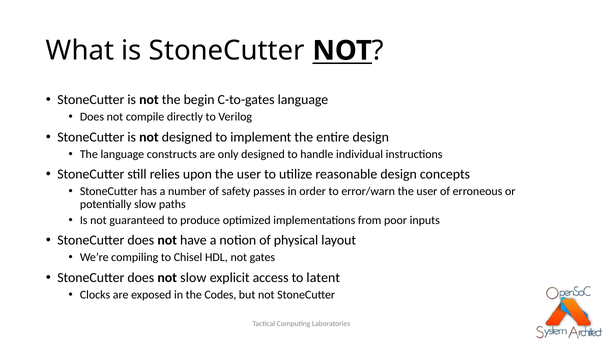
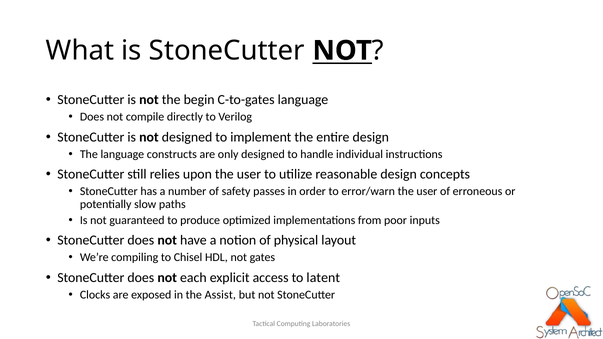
not slow: slow -> each (193, 278)
Codes: Codes -> Assist (220, 295)
